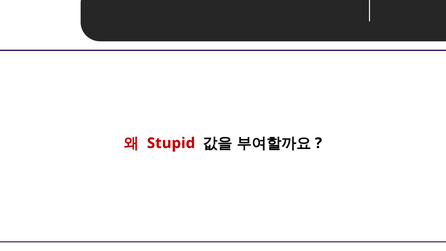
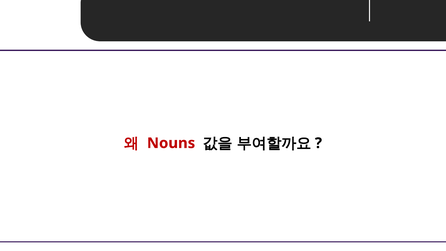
Stupid: Stupid -> Nouns (171, 143)
